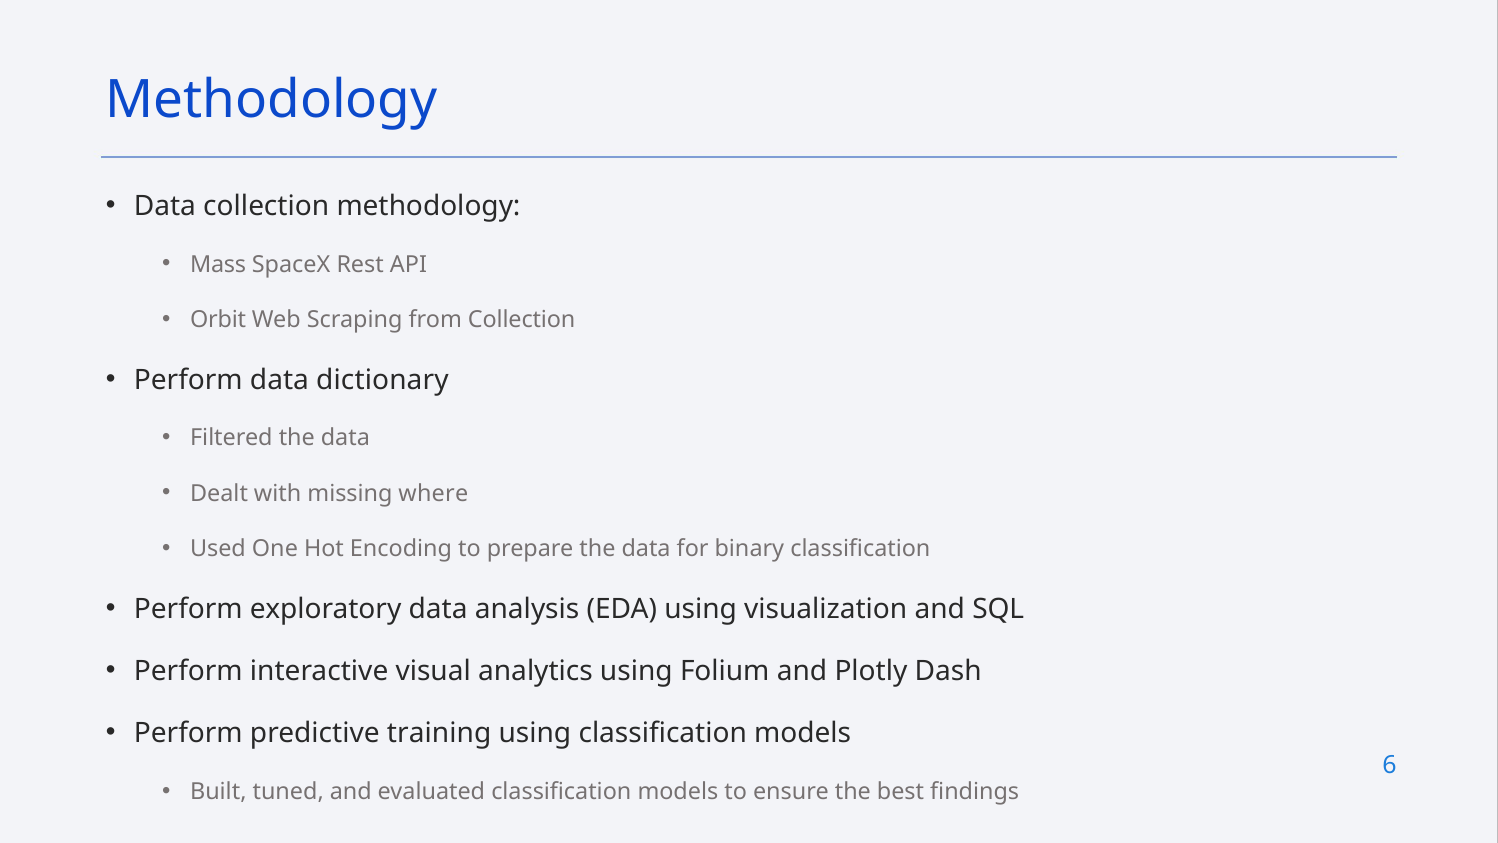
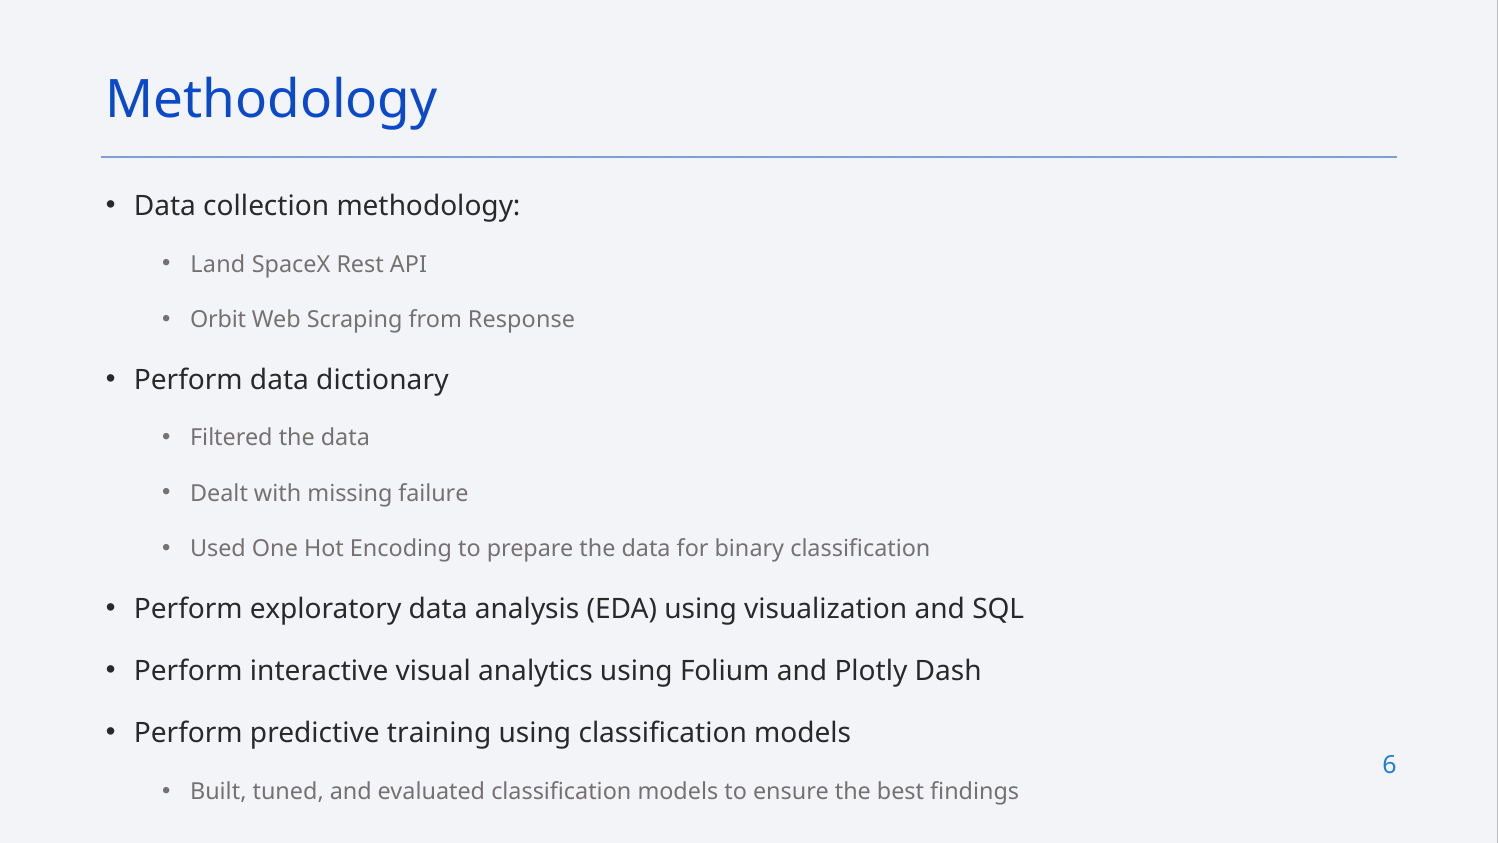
Mass: Mass -> Land (218, 264)
from Collection: Collection -> Response (522, 320)
where: where -> failure (433, 493)
